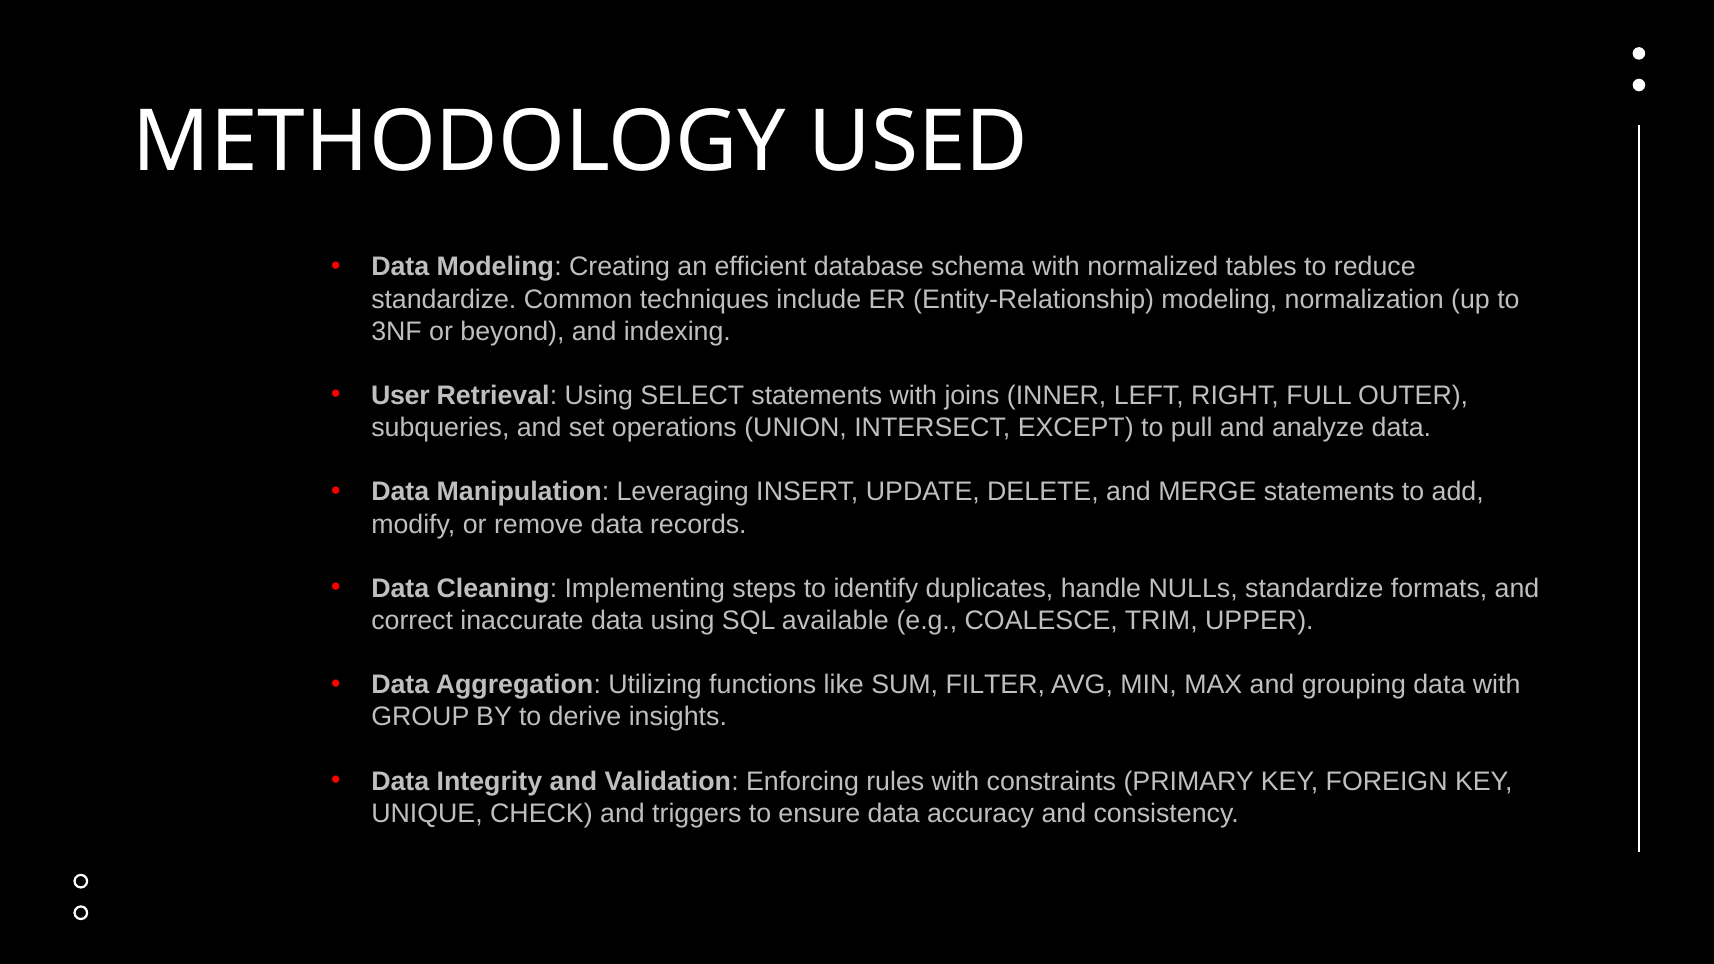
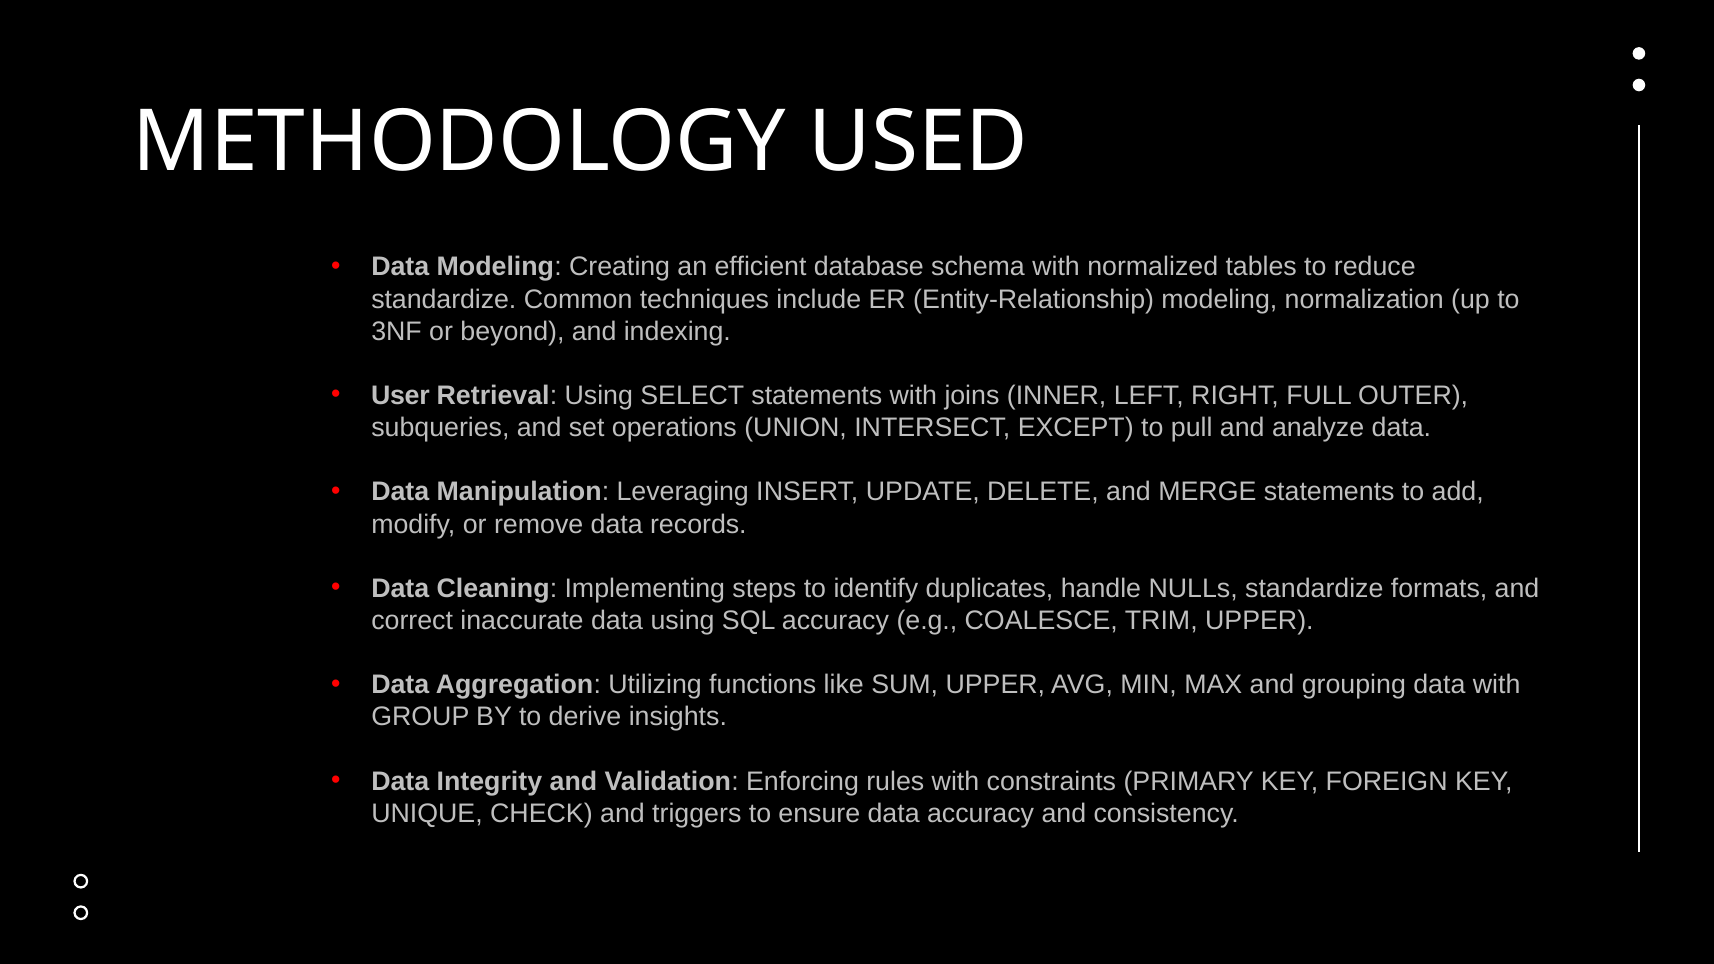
SQL available: available -> accuracy (835, 621)
SUM FILTER: FILTER -> UPPER (995, 685)
